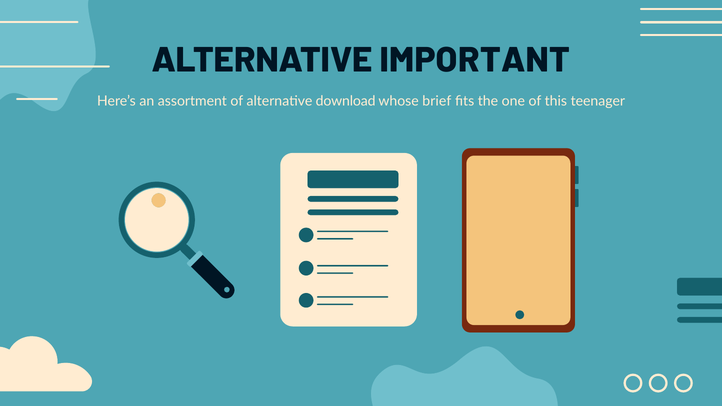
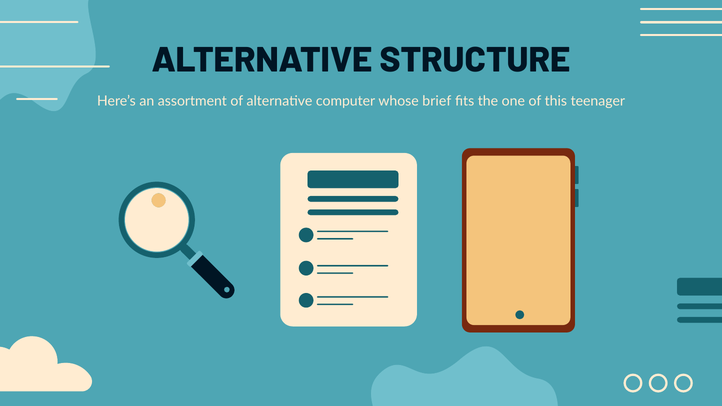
IMPORTANT: IMPORTANT -> STRUCTURE (475, 60)
download: download -> computer (346, 101)
